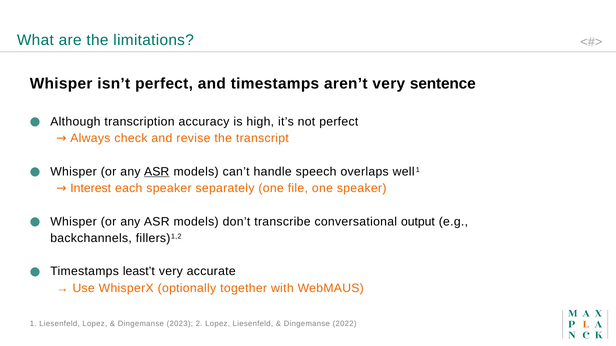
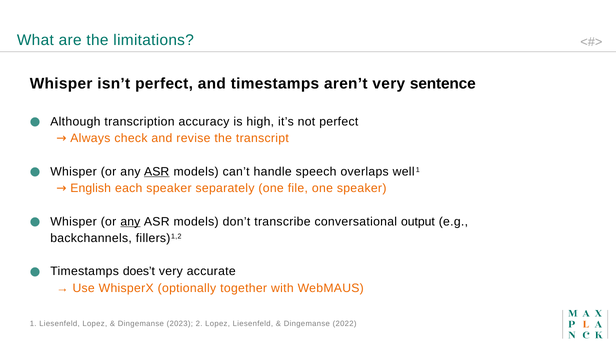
Interest: Interest -> English (91, 188)
any underline: none -> present (130, 222)
least’t: least’t -> does’t (139, 272)
